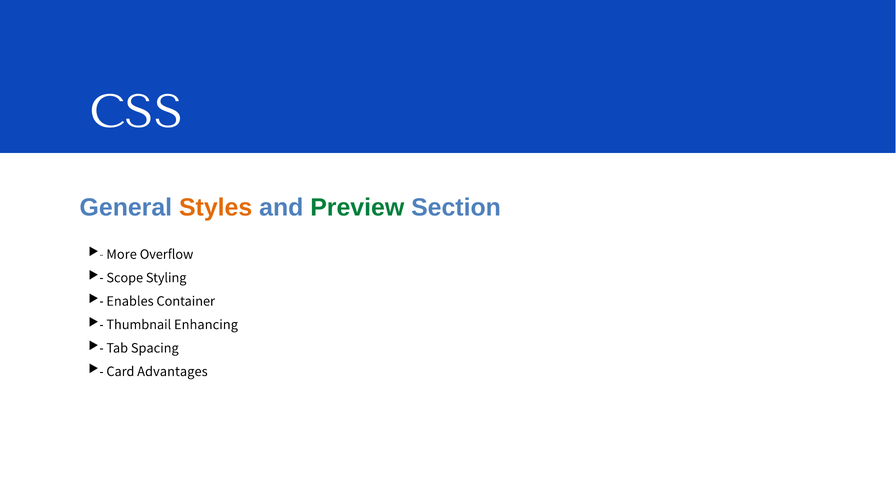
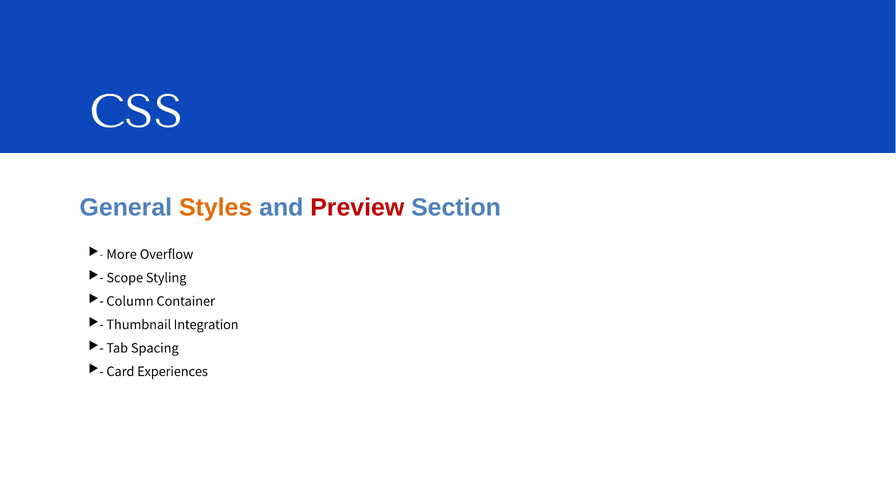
Preview colour: green -> red (357, 207)
Enables: Enables -> Column (130, 301)
Enhancing: Enhancing -> Integration (206, 324)
Advantages: Advantages -> Experiences (173, 371)
